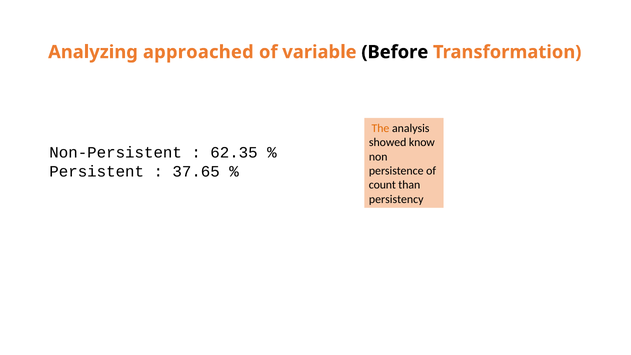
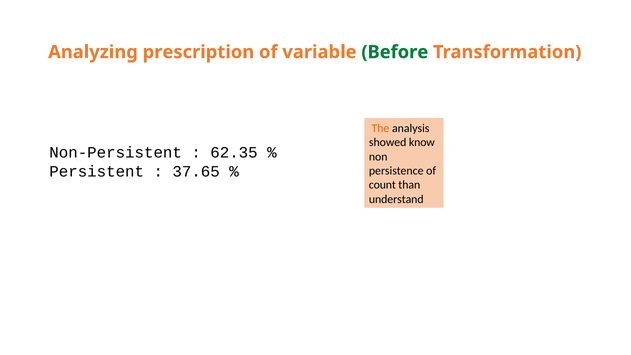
approached: approached -> prescription (198, 52)
Before colour: black -> green (395, 52)
persistency: persistency -> understand (396, 199)
